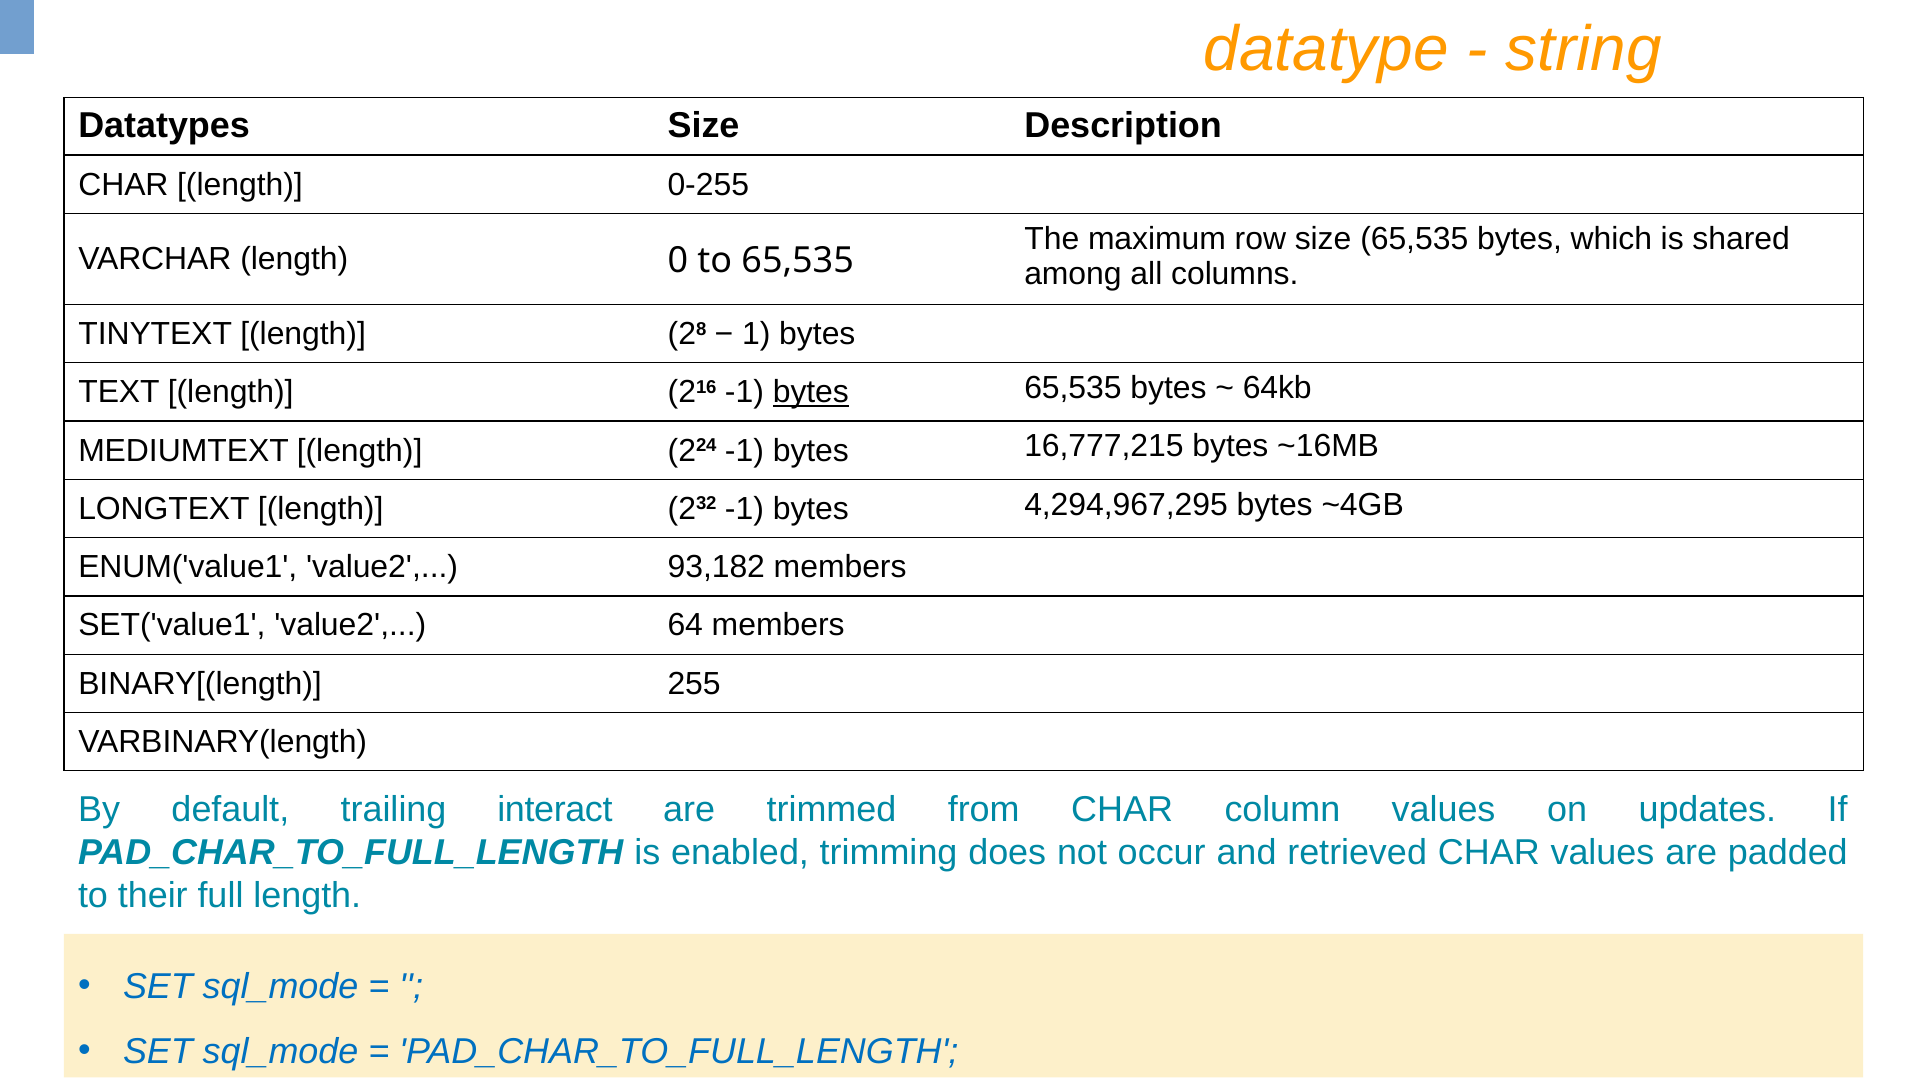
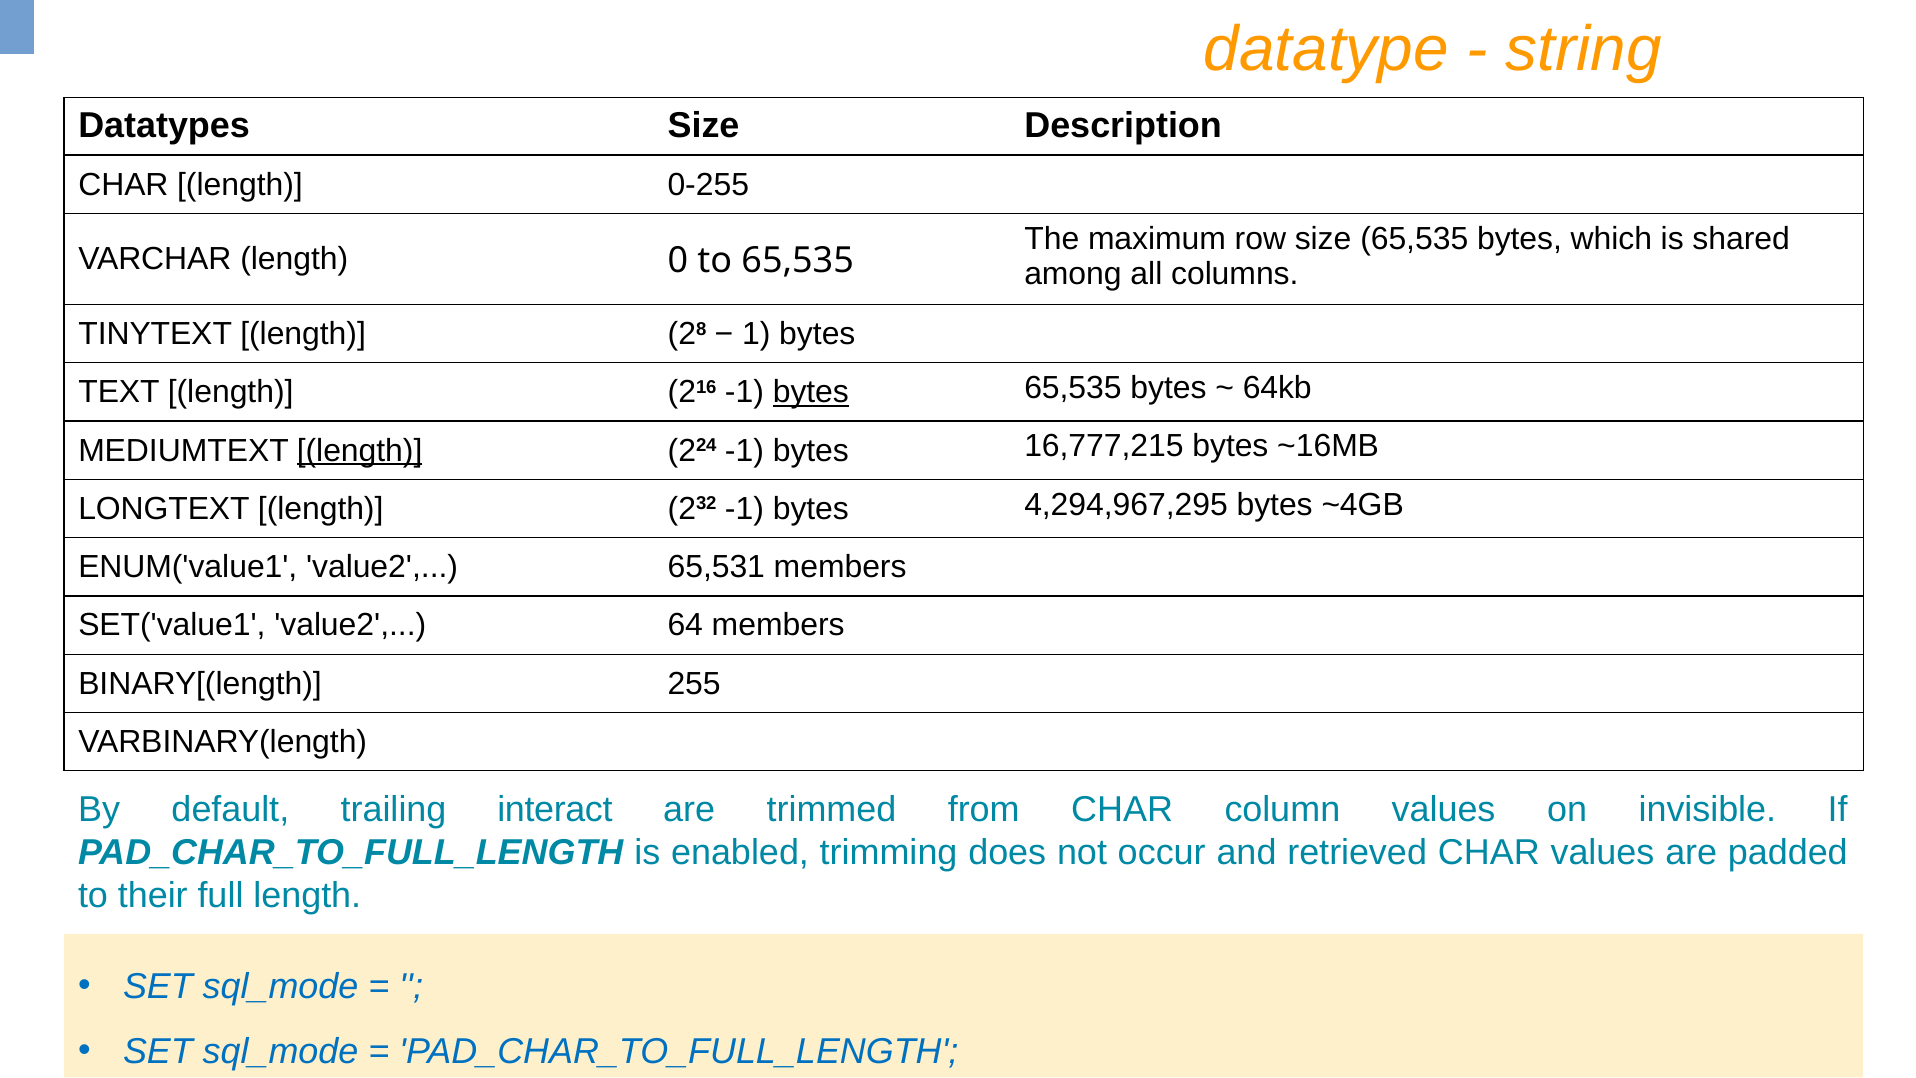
length underline: none -> present (360, 450)
93,182: 93,182 -> 65,531 (716, 567)
updates: updates -> invisible (1707, 810)
